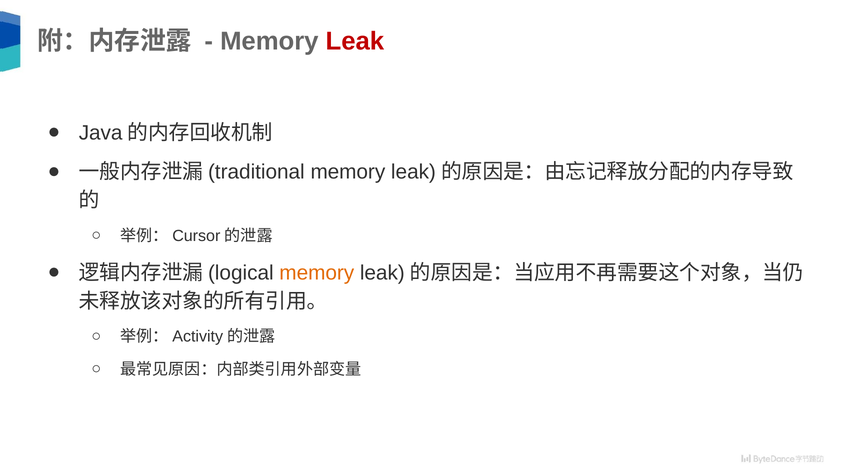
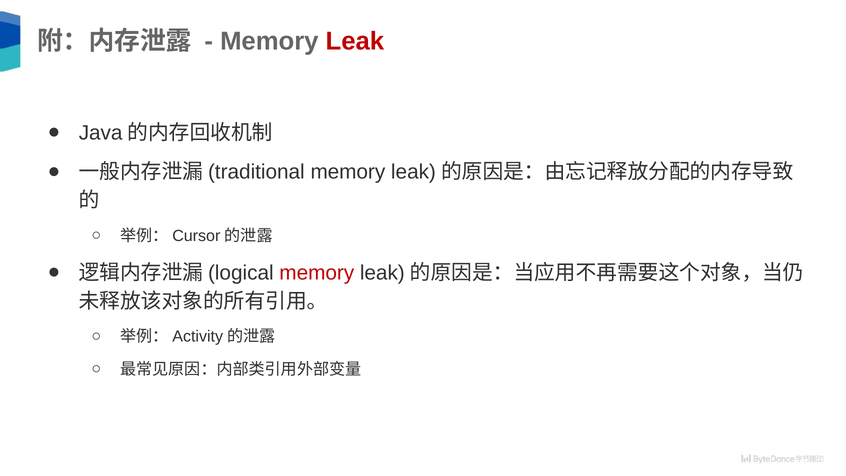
memory colour: orange -> red (317, 273)
